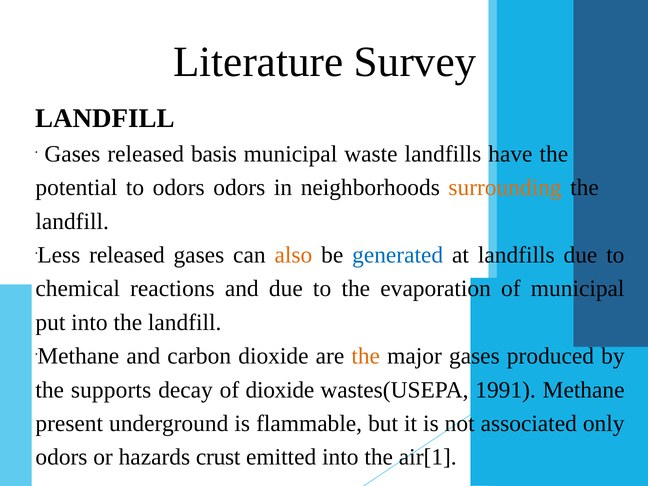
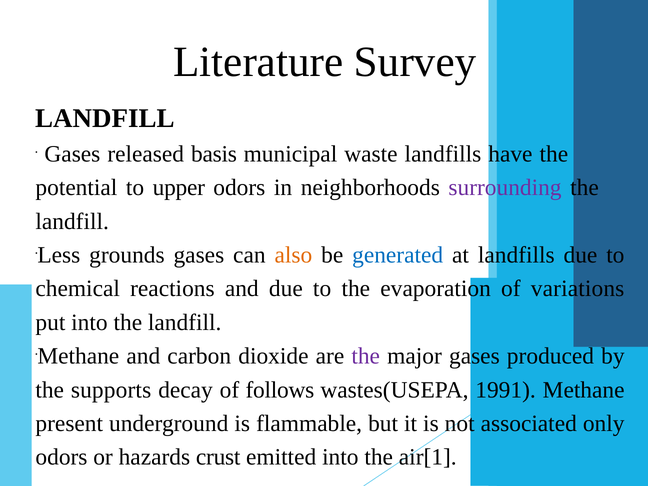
to odors: odors -> upper (179, 188)
surrounding colour: orange -> purple (505, 188)
Less released: released -> grounds (127, 255)
of municipal: municipal -> variations (578, 289)
the colour: orange -> purple (366, 356)
of dioxide: dioxide -> follows (280, 390)
